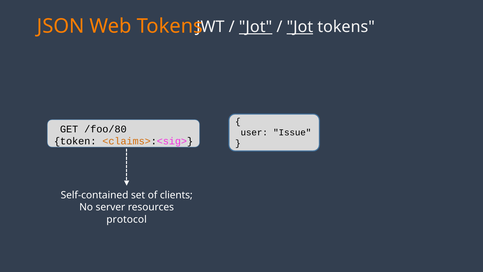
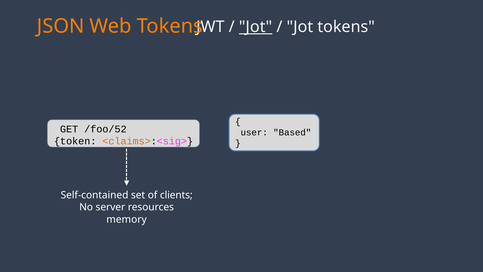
Jot underline: present -> none (300, 27)
/foo/80: /foo/80 -> /foo/52 (105, 129)
Issue: Issue -> Based (292, 132)
protocol: protocol -> memory (127, 219)
